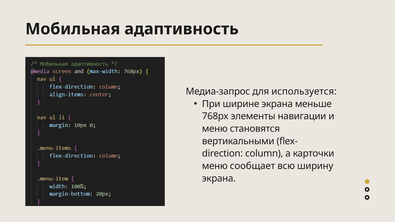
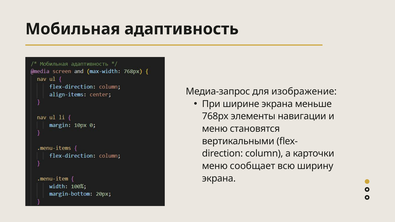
используется: используется -> изображение (304, 92)
